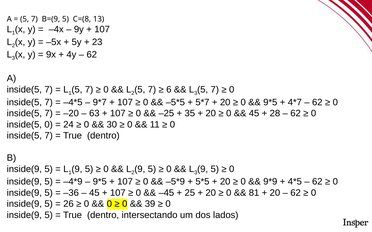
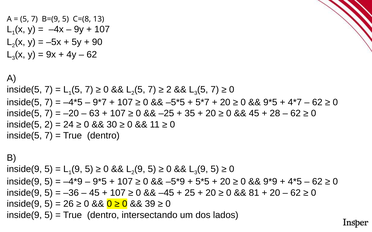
23: 23 -> 90 (97, 42)
6: 6 -> 2 (169, 90)
inside(5 0: 0 -> 2 (49, 125)
